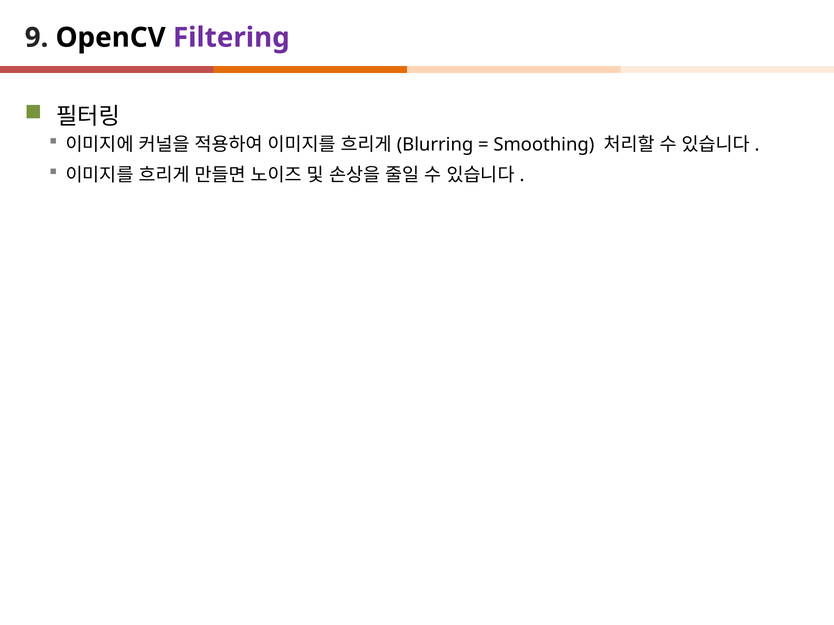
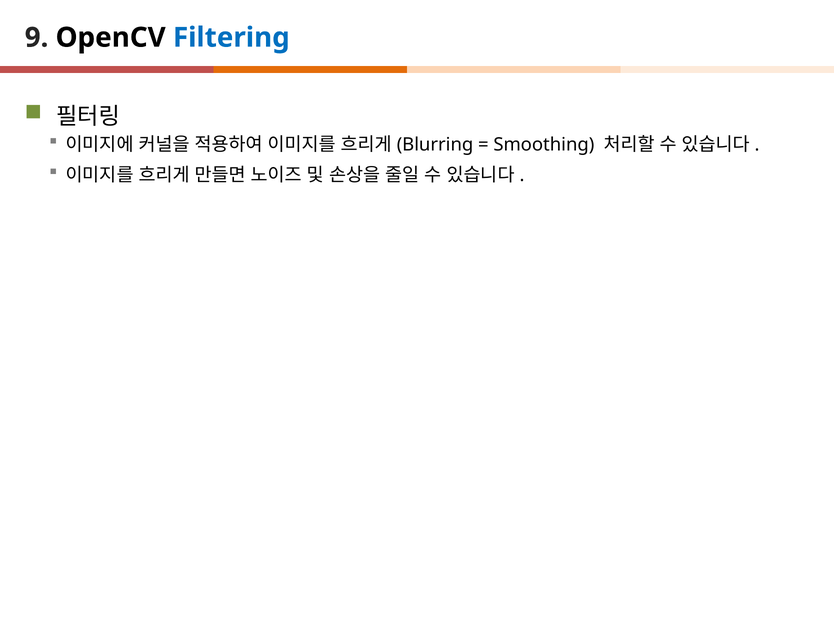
Filtering colour: purple -> blue (231, 38)
